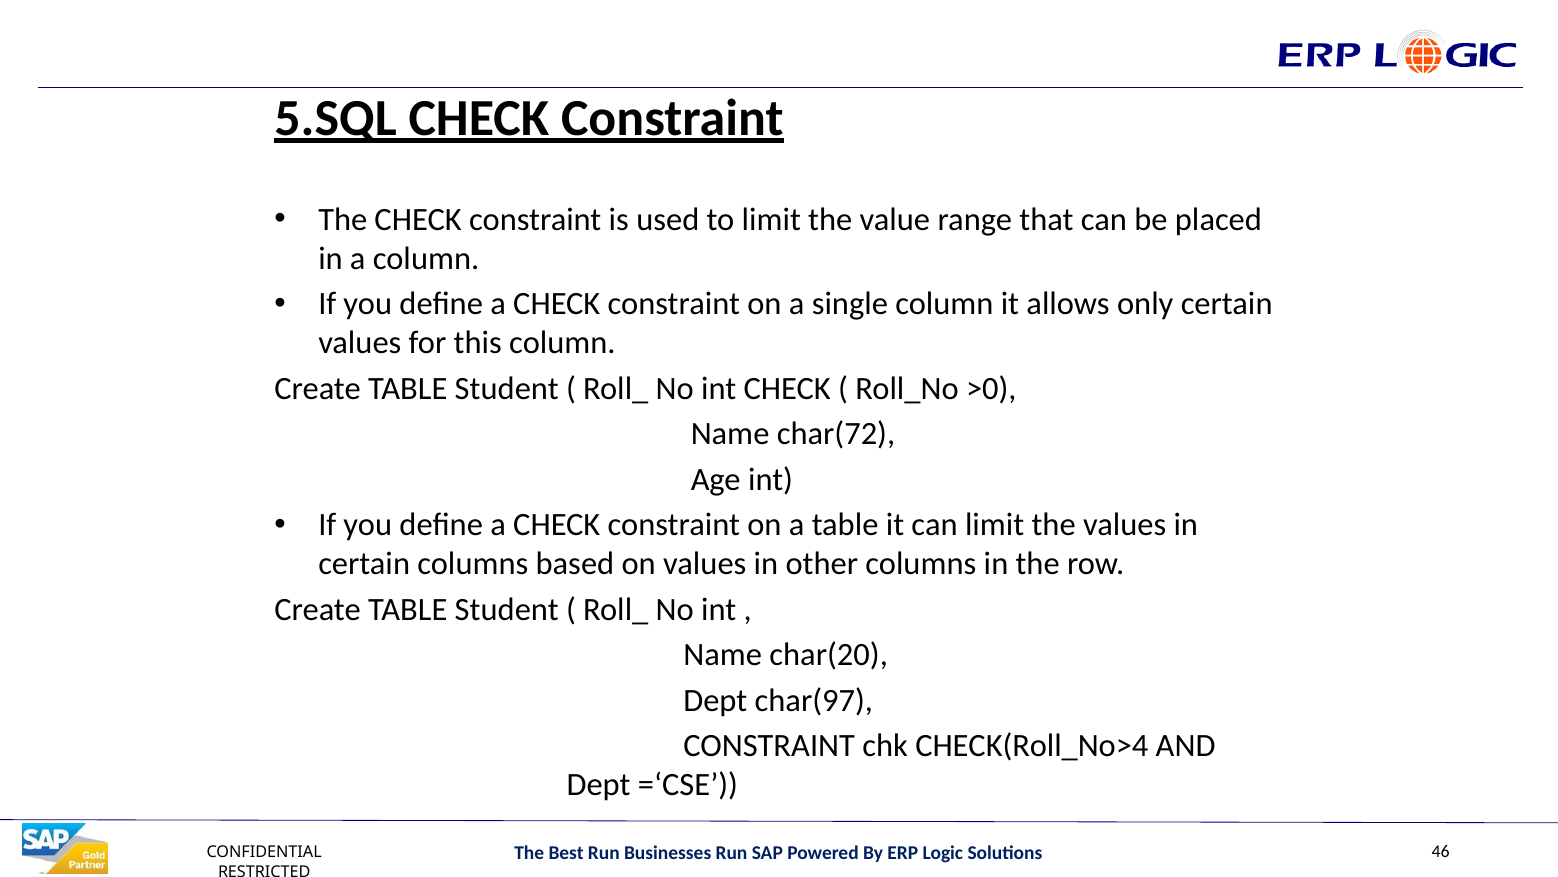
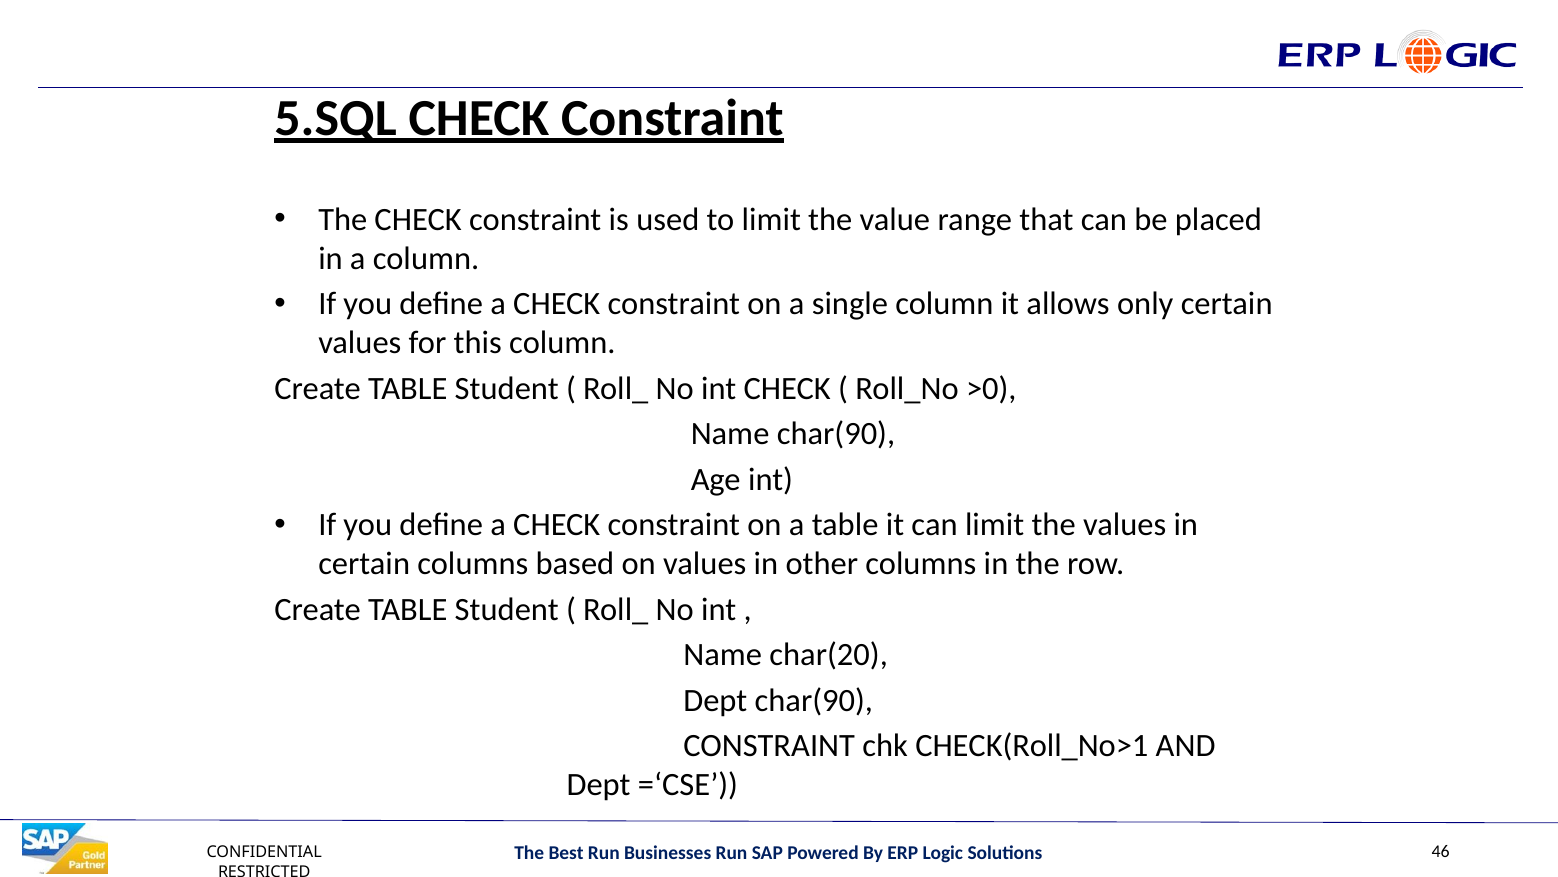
Name char(72: char(72 -> char(90 (836, 434)
Dept char(97: char(97 -> char(90 (814, 700)
CHECK(Roll_No>4: CHECK(Roll_No>4 -> CHECK(Roll_No>1 (1032, 746)
